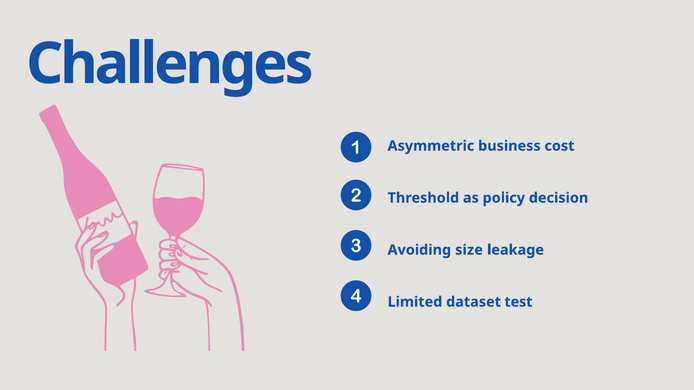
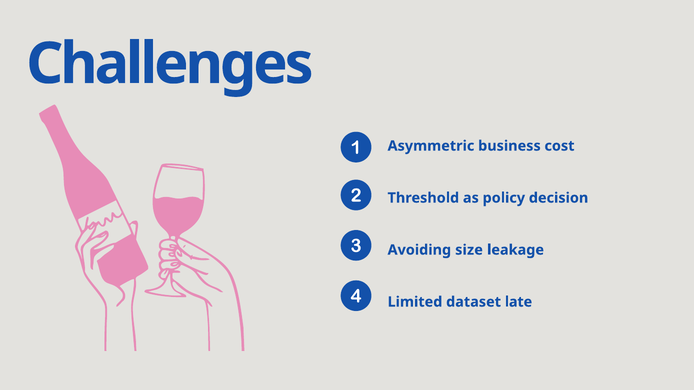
test: test -> late (518, 302)
